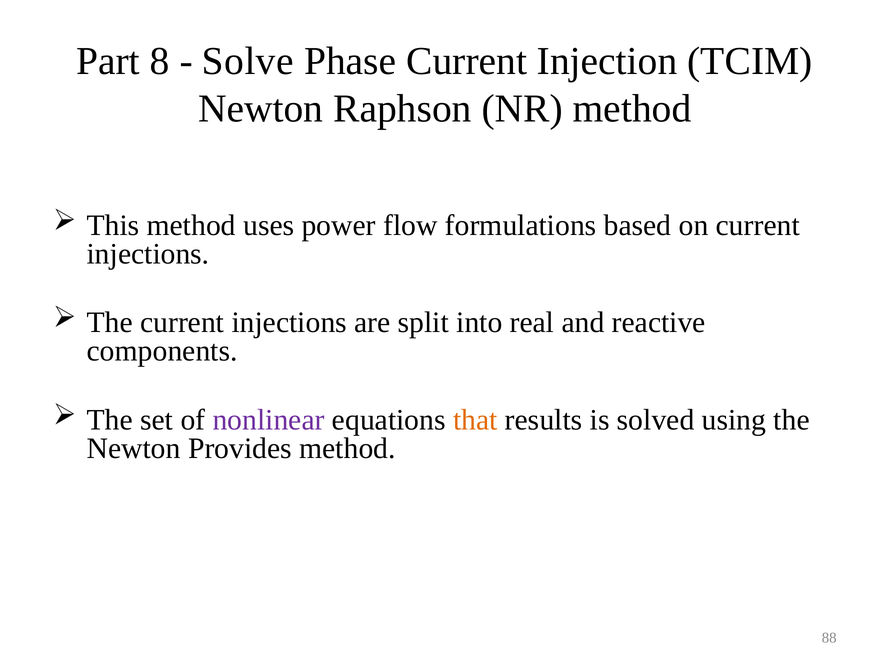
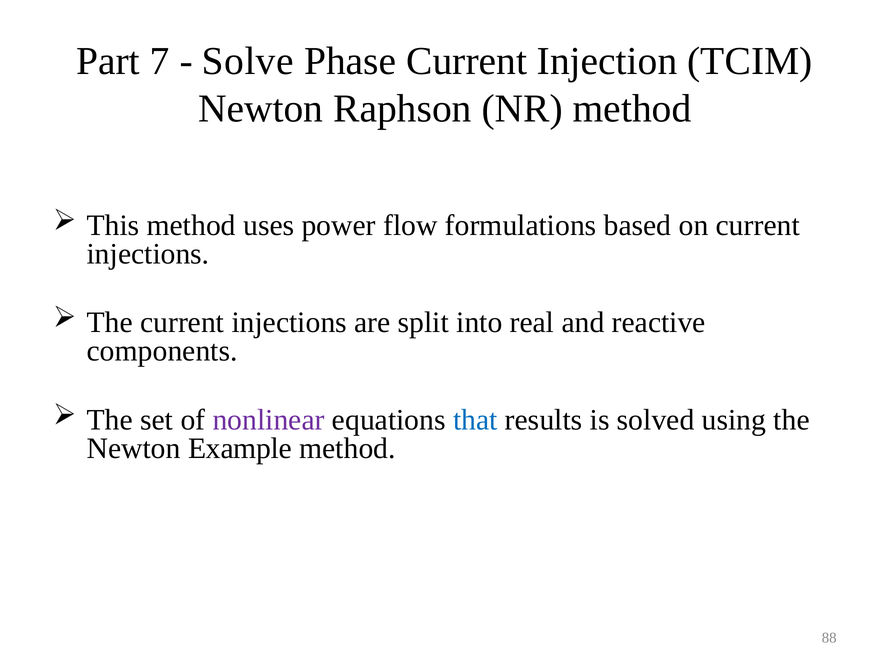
8: 8 -> 7 (160, 61)
that colour: orange -> blue (475, 420)
Provides: Provides -> Example (240, 448)
